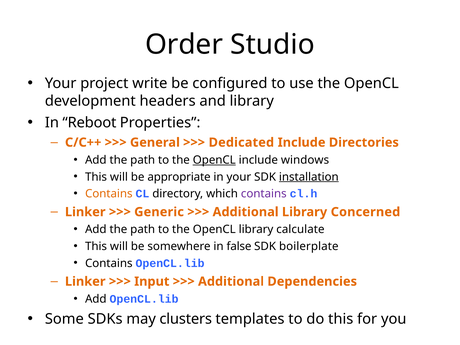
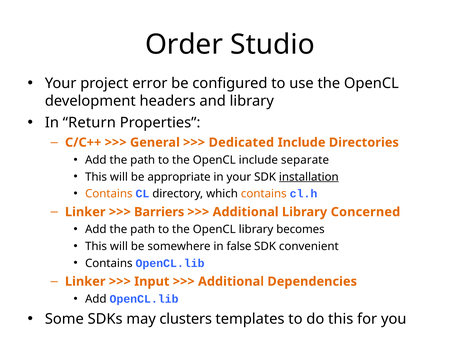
write: write -> error (150, 83)
Reboot: Reboot -> Return (89, 123)
OpenCL underline: present -> none (214, 160)
windows: windows -> separate (305, 160)
contains colour: purple -> orange (264, 194)
Generic: Generic -> Barriers (159, 212)
calculate: calculate -> becomes (300, 230)
boilerplate: boilerplate -> convenient (309, 246)
